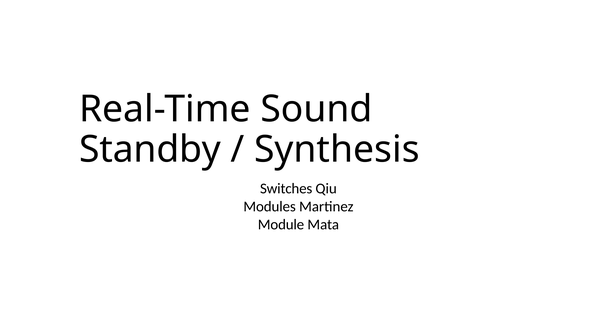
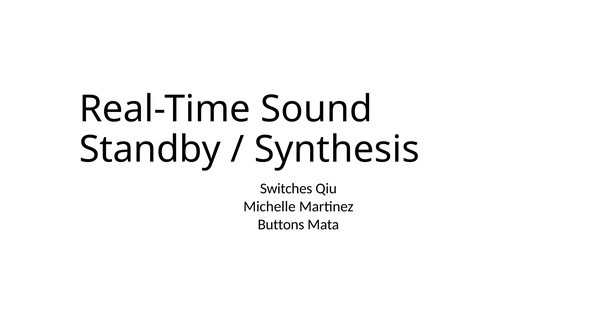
Modules: Modules -> Michelle (270, 206)
Module: Module -> Buttons (281, 224)
